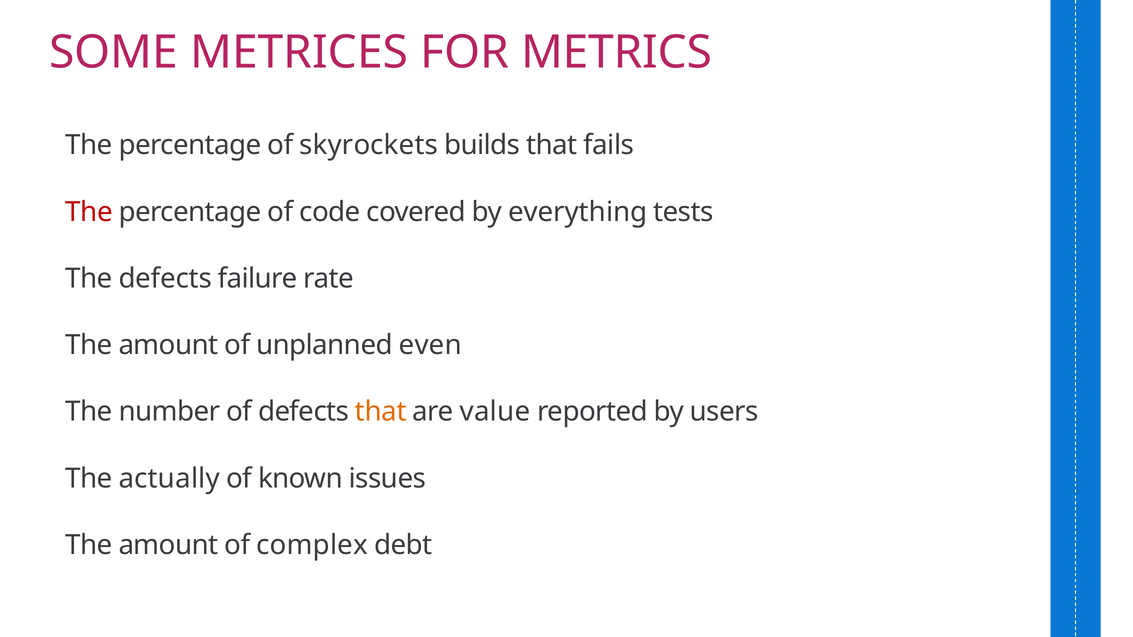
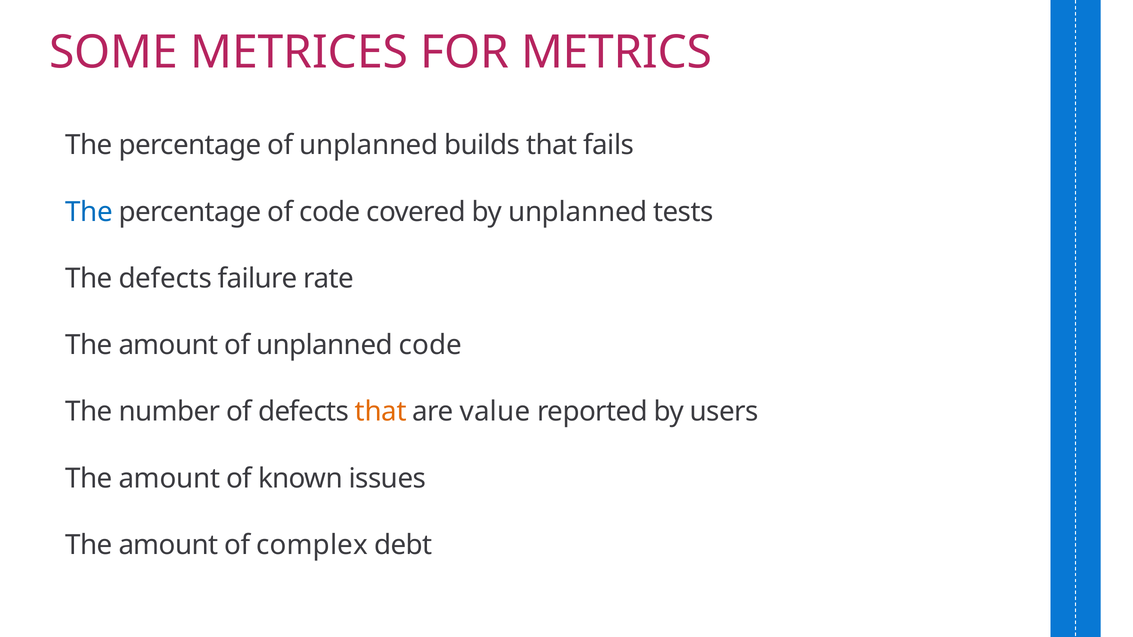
percentage of skyrockets: skyrockets -> unplanned (369, 145)
The colour: red -> blue (89, 212)
by everything: everything -> unplanned (578, 212)
unplanned even: even -> code (430, 345)
actually: actually -> amount (169, 479)
